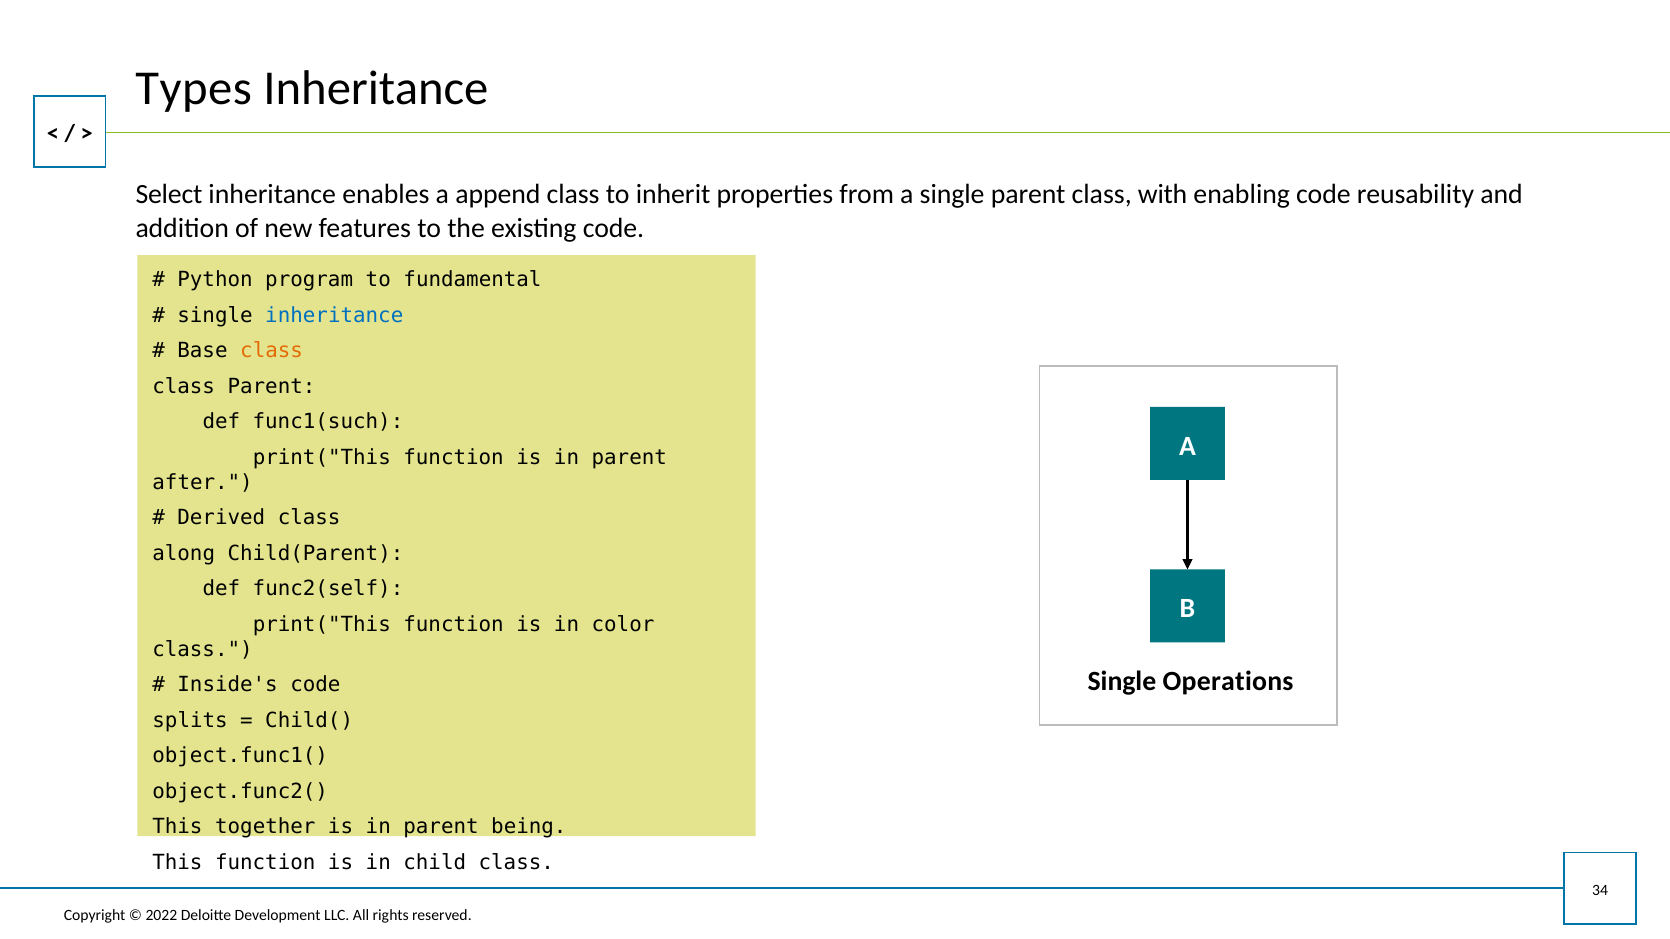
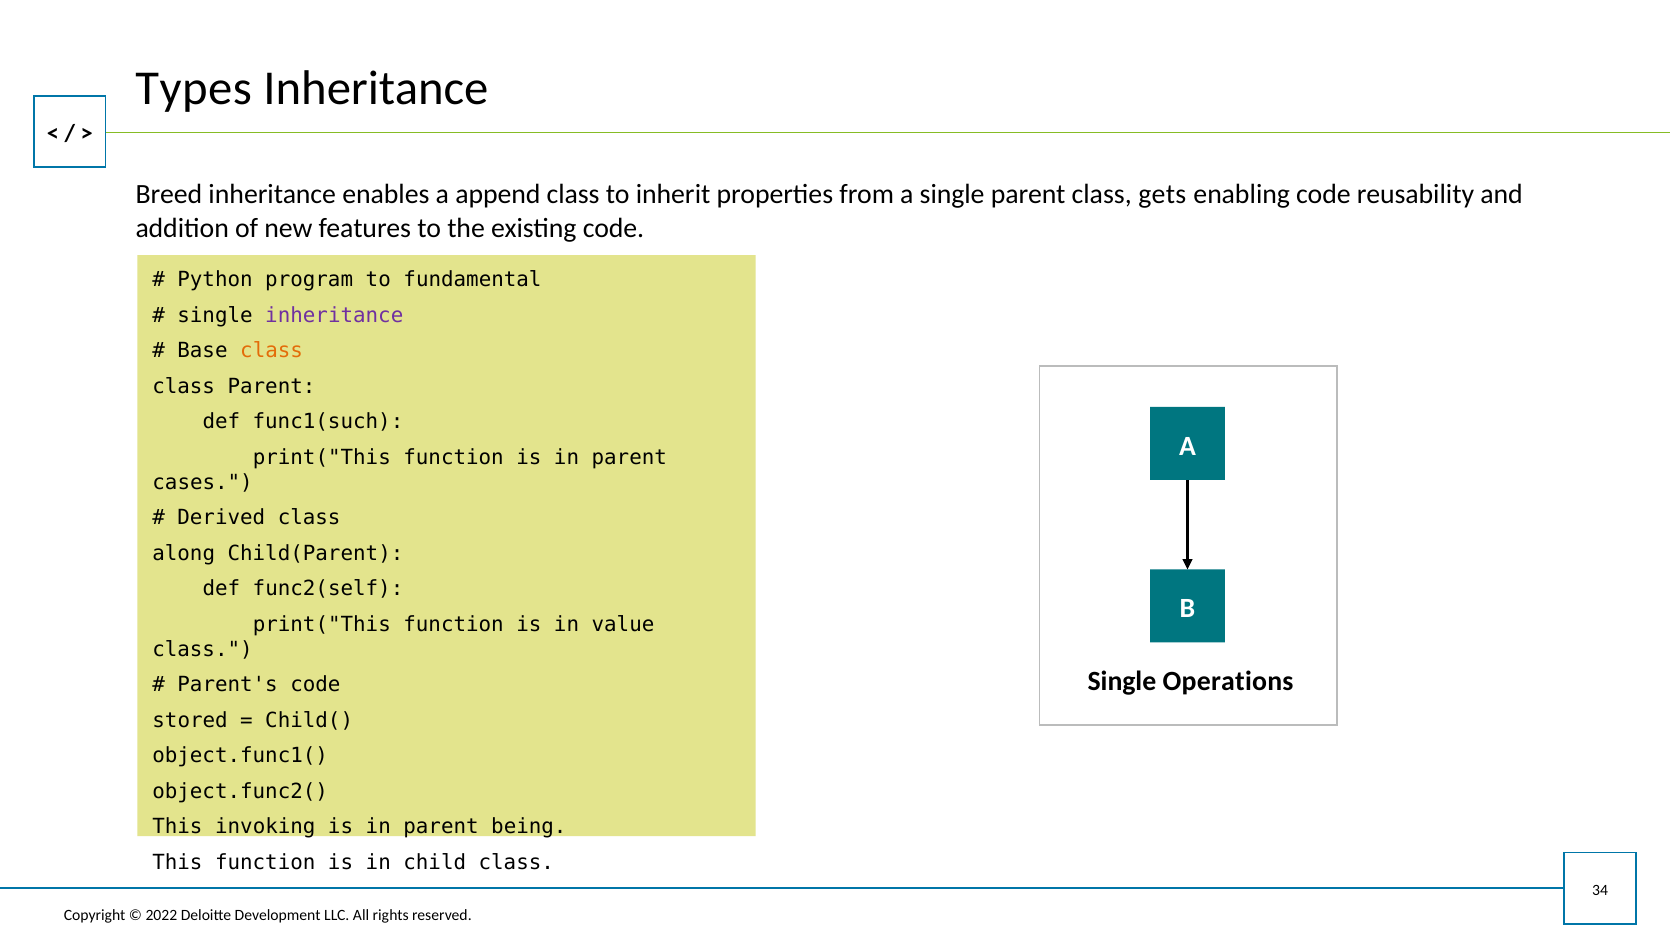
Select: Select -> Breed (169, 195)
with: with -> gets (1162, 195)
inheritance colour: blue -> purple (334, 316)
after: after -> cases (203, 483)
color: color -> value (623, 625)
Inside's: Inside's -> Parent's (228, 685)
splits: splits -> stored (190, 721)
together: together -> invoking (265, 827)
